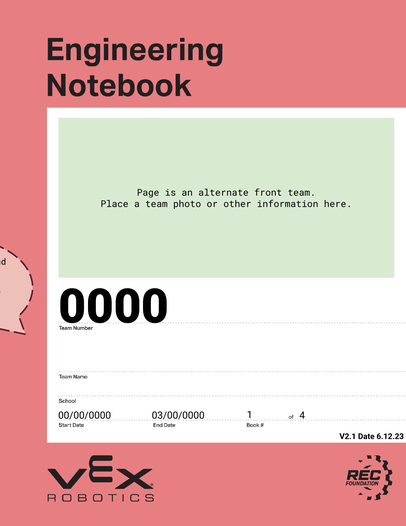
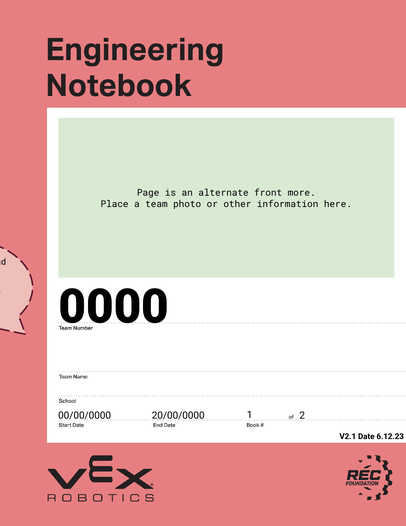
front team: team -> more (302, 193)
4: 4 -> 2 (302, 415)
03/00/0000: 03/00/0000 -> 20/00/0000 (178, 415)
